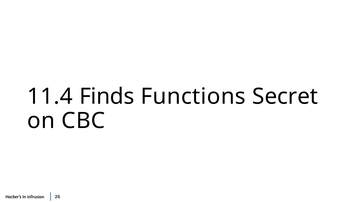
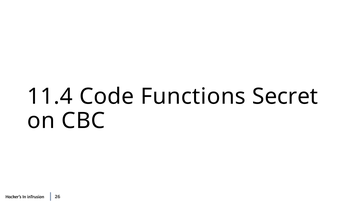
Finds: Finds -> Code (107, 96)
